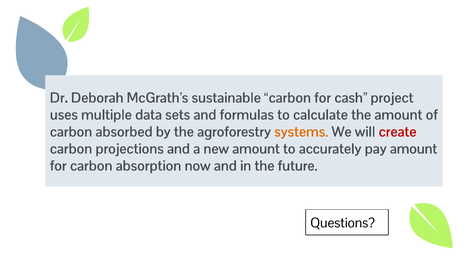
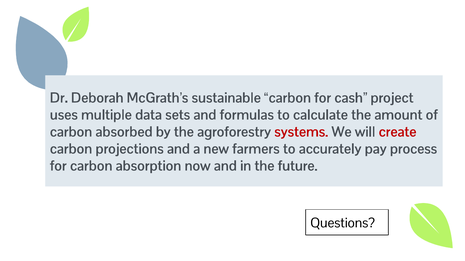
systems colour: orange -> red (301, 132)
new amount: amount -> farmers (256, 149)
pay amount: amount -> process (414, 149)
